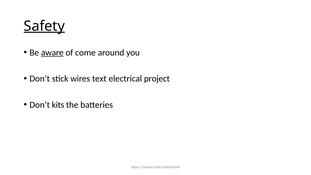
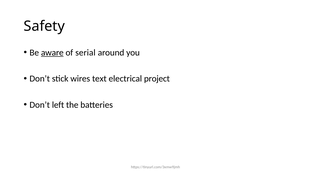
Safety underline: present -> none (44, 26)
come: come -> serial (85, 53)
kits: kits -> left (58, 105)
